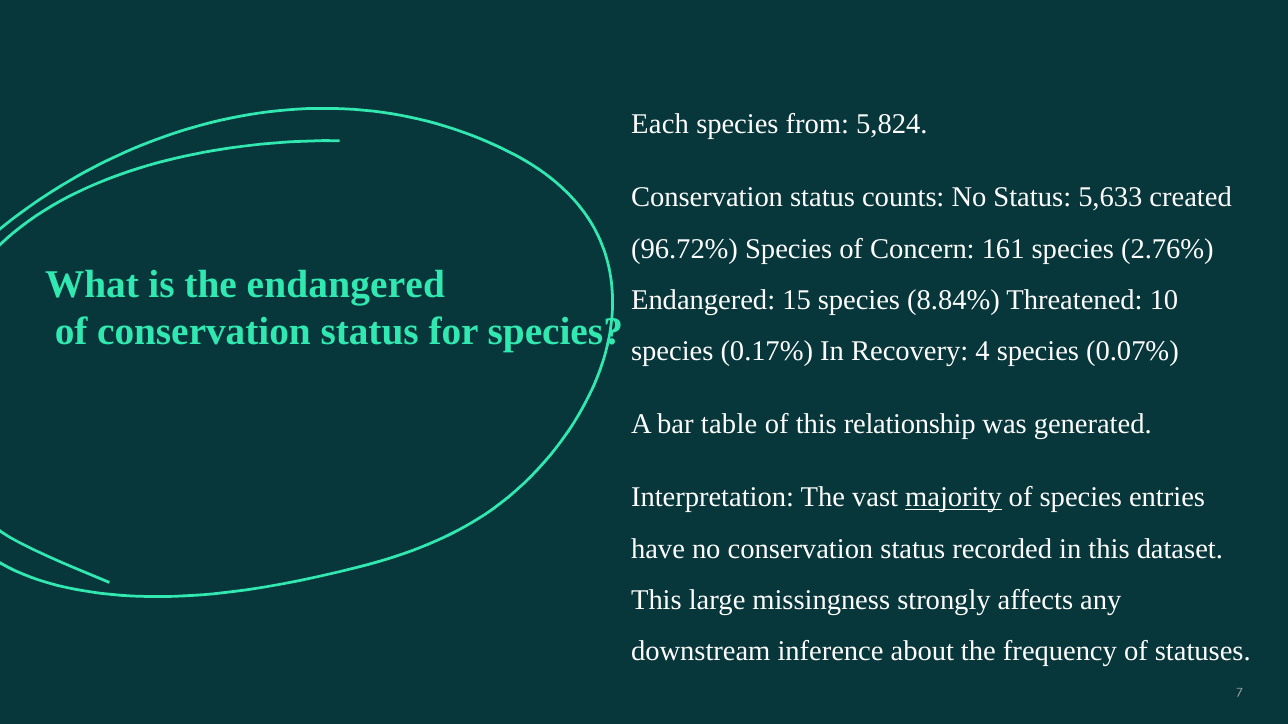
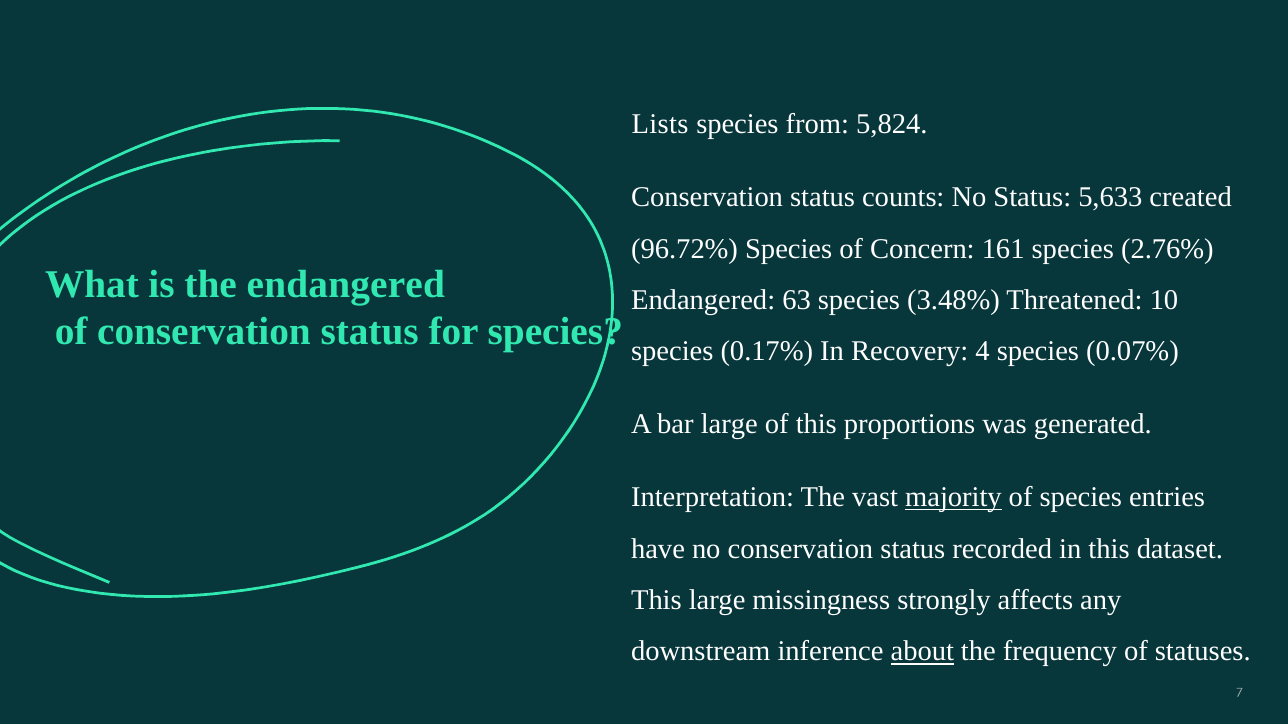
Each: Each -> Lists (660, 124)
15: 15 -> 63 (797, 300)
8.84%: 8.84% -> 3.48% (954, 300)
bar table: table -> large (729, 425)
relationship: relationship -> proportions (910, 425)
about underline: none -> present (922, 652)
